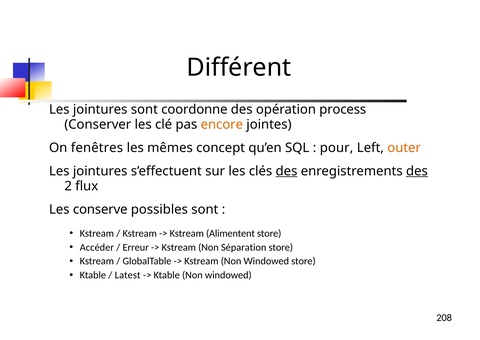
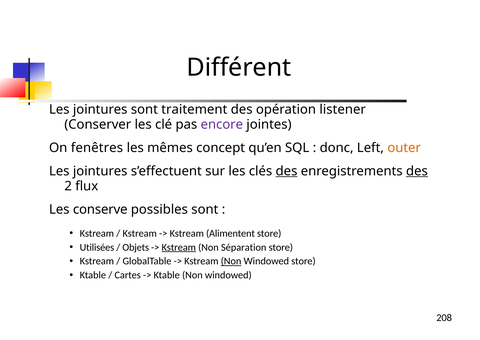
coordonne: coordonne -> traitement (194, 109)
process: process -> listener (343, 109)
encore colour: orange -> purple (222, 124)
pour: pour -> donc (337, 148)
Accéder: Accéder -> Utilisées (97, 247)
Erreur: Erreur -> Objets (136, 247)
Kstream underline: none -> present (179, 247)
Non underline: none -> present (231, 261)
Latest: Latest -> Cartes (128, 275)
